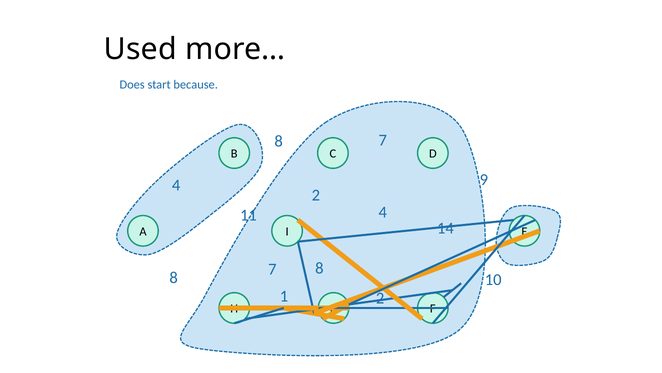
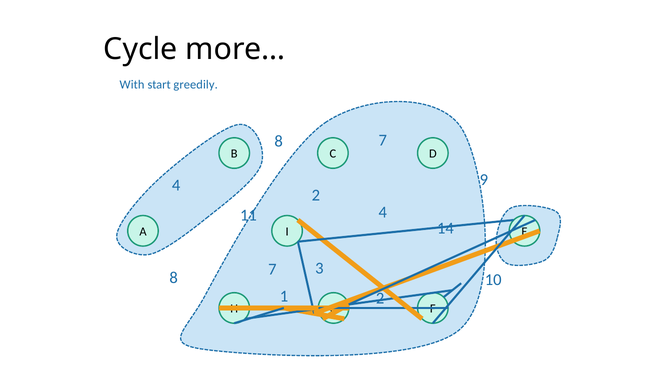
Used: Used -> Cycle (141, 49)
Does: Does -> With (132, 85)
because: because -> greedily (196, 85)
7 8: 8 -> 3 (319, 268)
